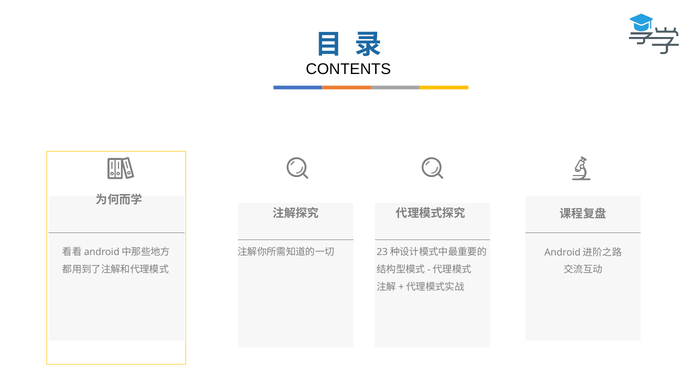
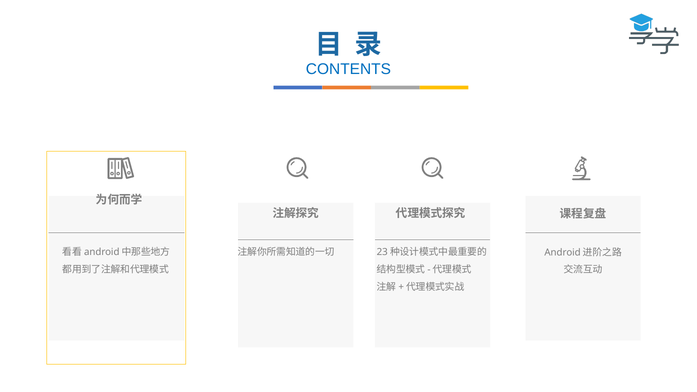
CONTENTS colour: black -> blue (348, 69)
